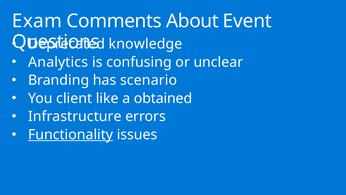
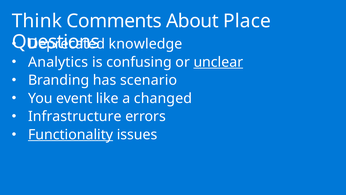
Exam: Exam -> Think (37, 21)
Event: Event -> Place (247, 21)
unclear underline: none -> present (218, 62)
client: client -> event (74, 98)
obtained: obtained -> changed (163, 98)
